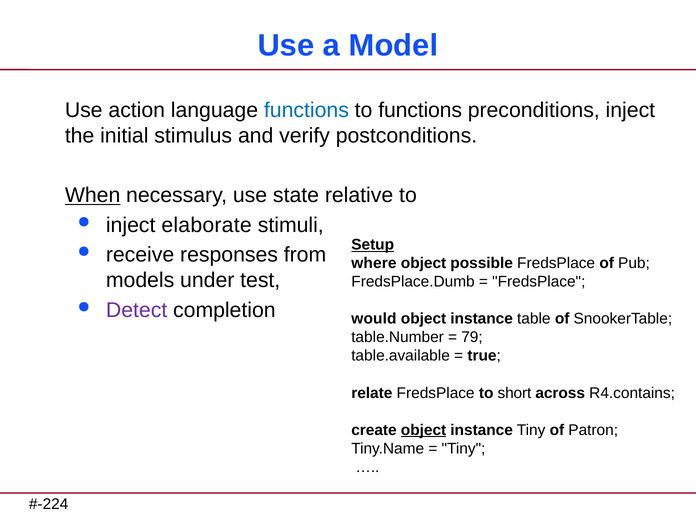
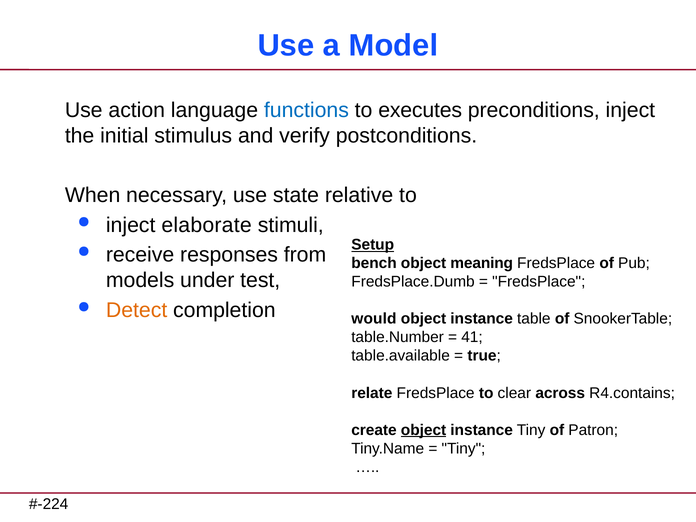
to functions: functions -> executes (420, 110)
When underline: present -> none (93, 195)
where: where -> bench (374, 263)
possible: possible -> meaning (482, 263)
Detect colour: purple -> orange (137, 310)
79: 79 -> 41 (472, 337)
short: short -> clear (514, 393)
